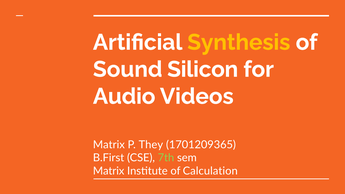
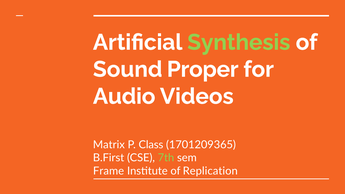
Synthesis colour: yellow -> light green (239, 42)
Silicon: Silicon -> Proper (203, 69)
They: They -> Class (151, 145)
Matrix: Matrix -> Frame (109, 171)
Calculation: Calculation -> Replication (210, 171)
